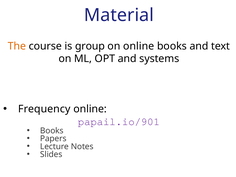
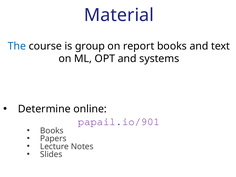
The colour: orange -> blue (17, 46)
on online: online -> report (139, 46)
Frequency: Frequency -> Determine (44, 109)
